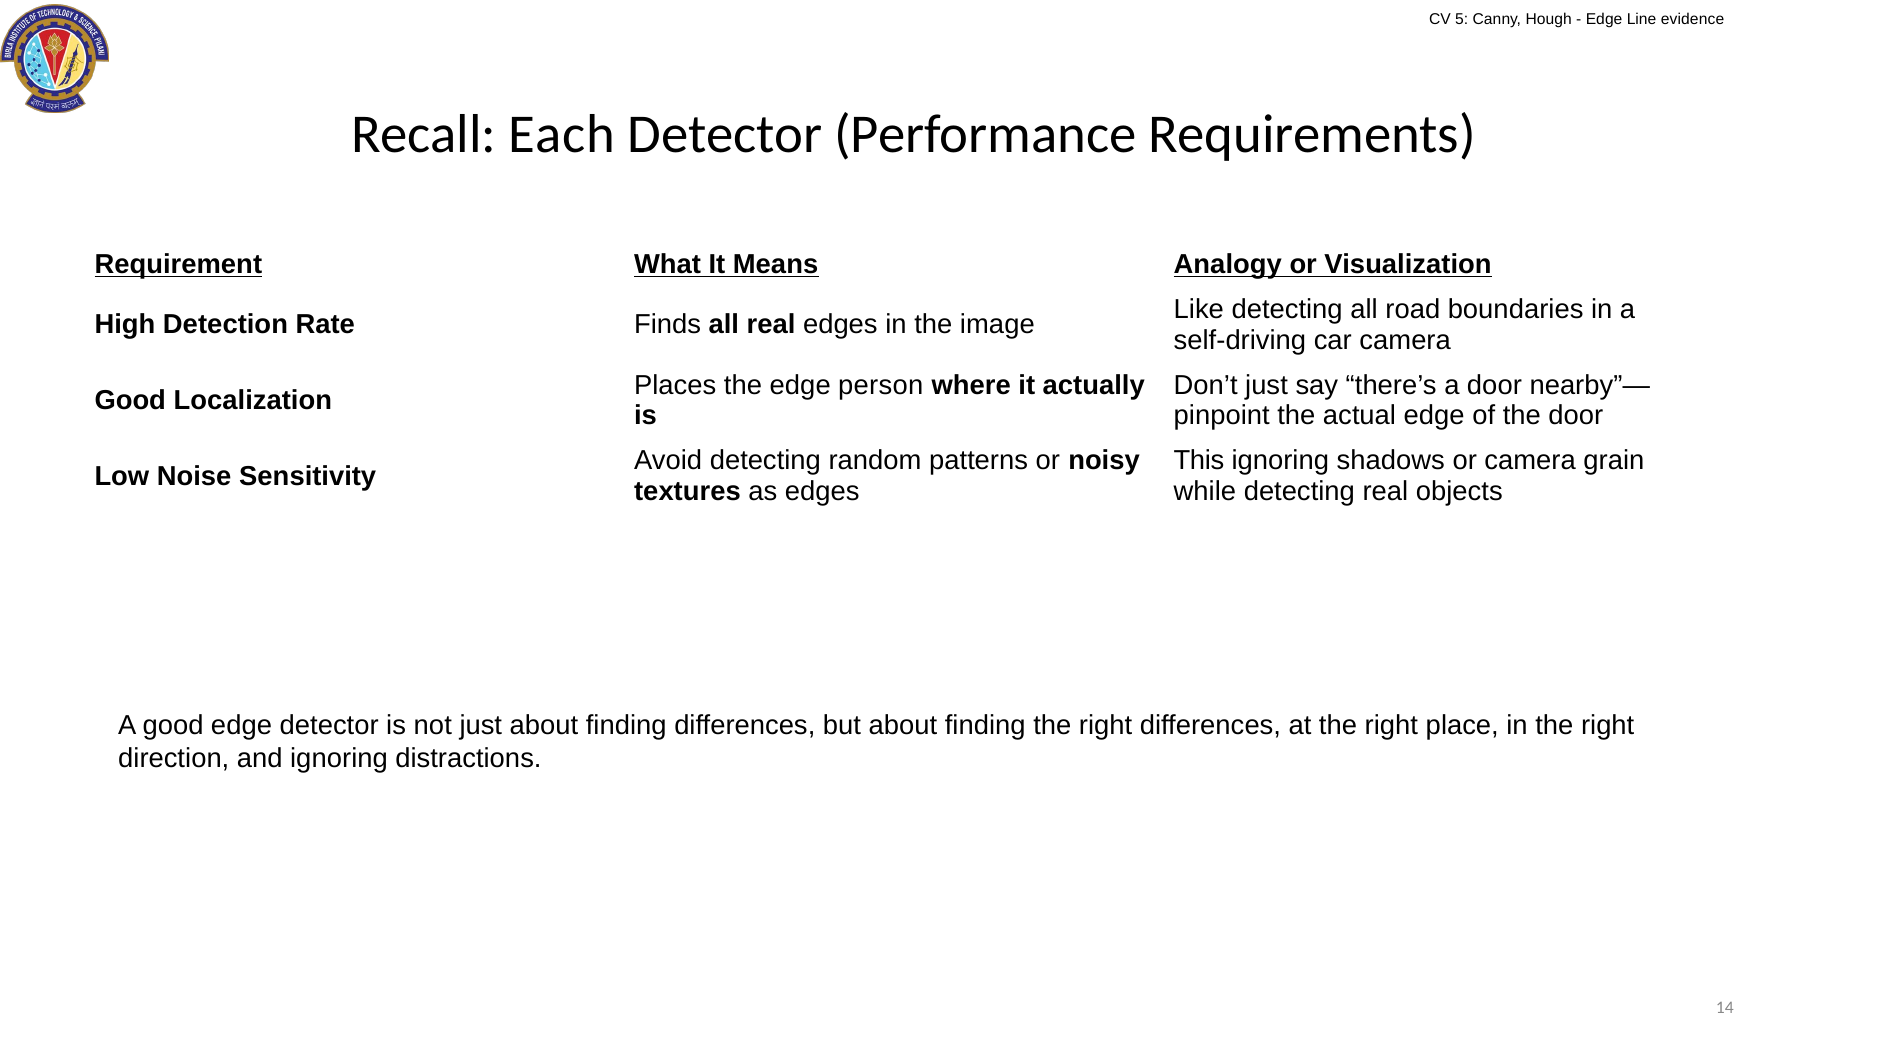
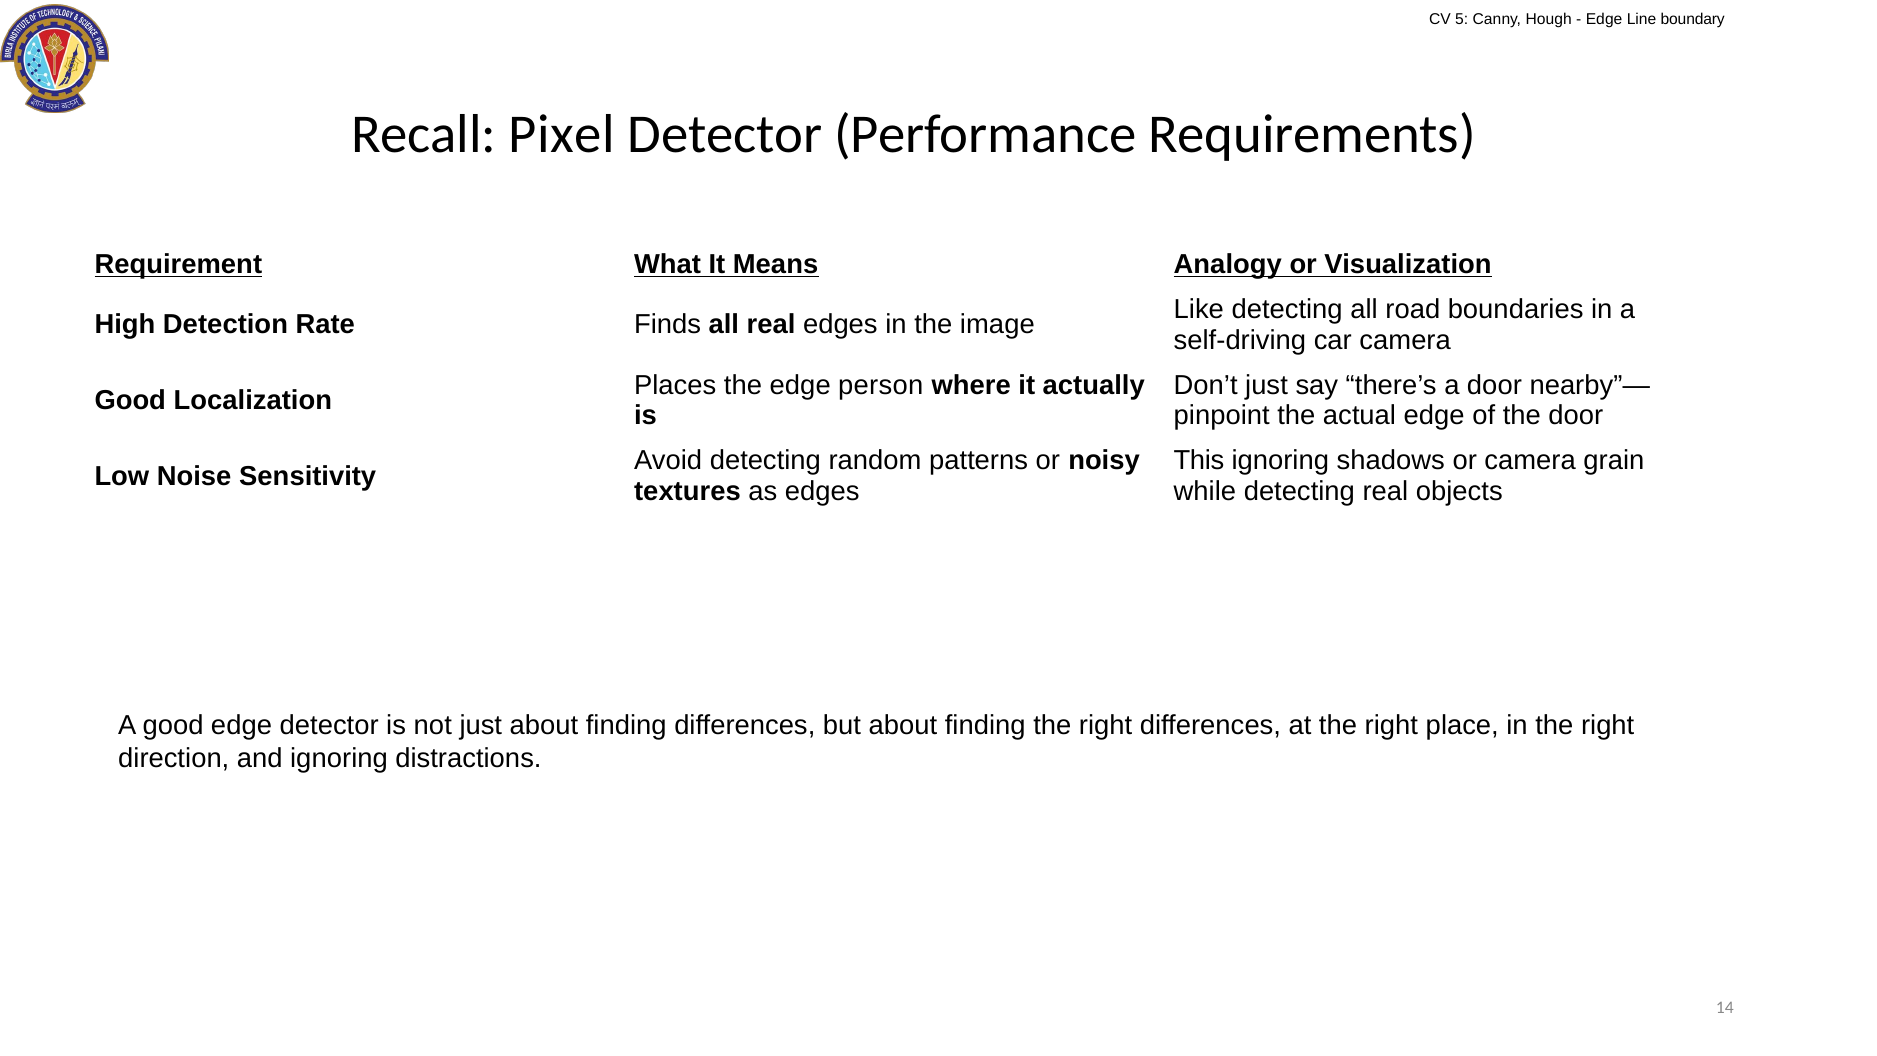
evidence: evidence -> boundary (1693, 20)
Each: Each -> Pixel (562, 135)
